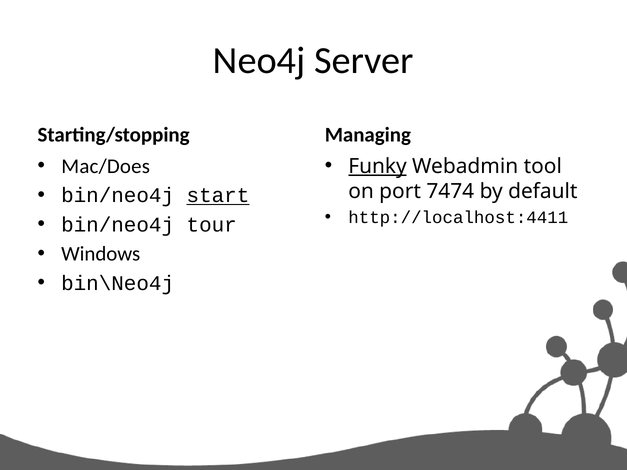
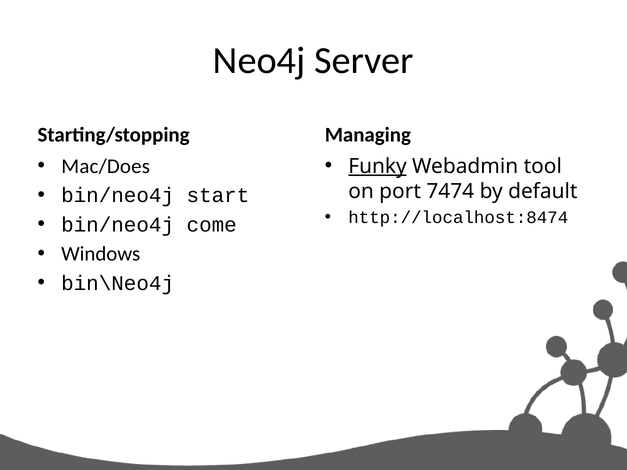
start underline: present -> none (218, 196)
http://localhost:4411: http://localhost:4411 -> http://localhost:8474 (458, 218)
tour: tour -> come (212, 225)
